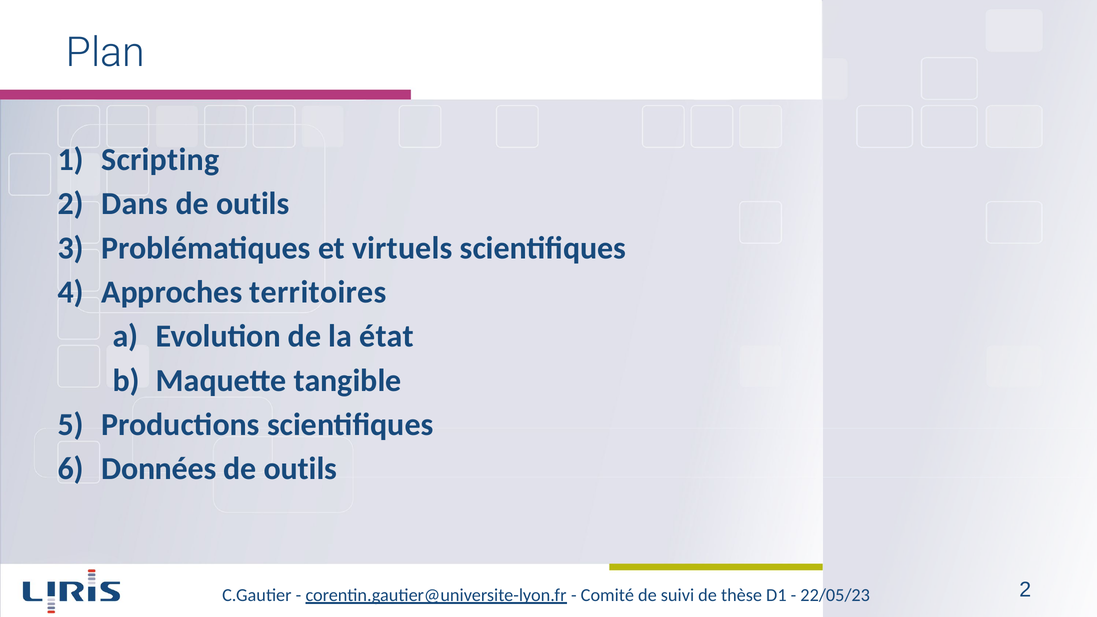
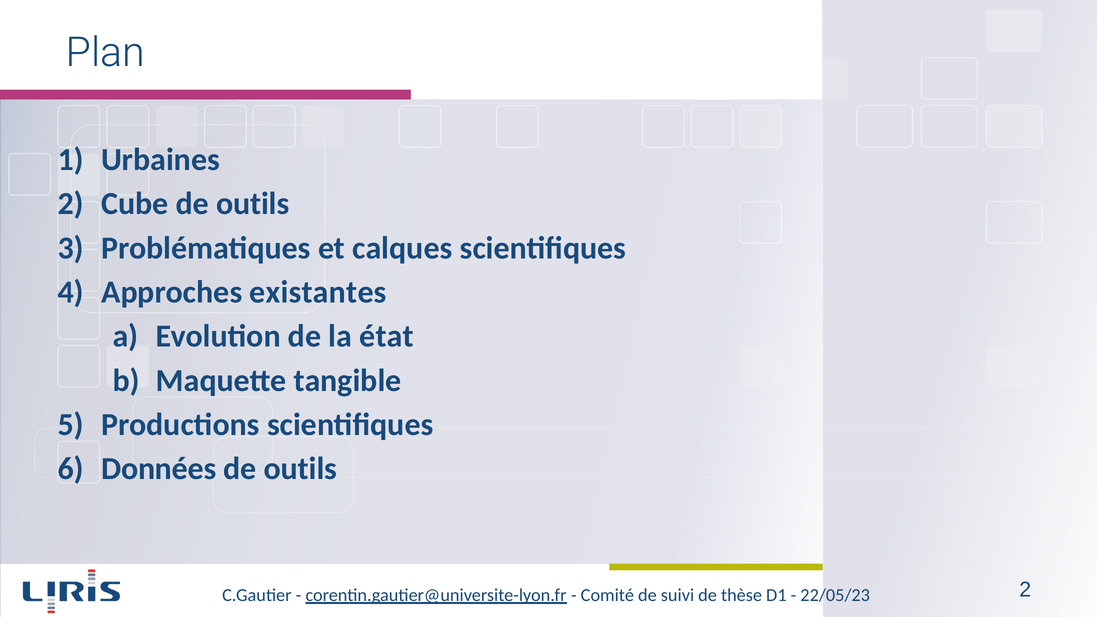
Scripting: Scripting -> Urbaines (160, 160)
Dans: Dans -> Cube (135, 204)
virtuels: virtuels -> calques (402, 248)
territoires: territoires -> existantes (318, 292)
